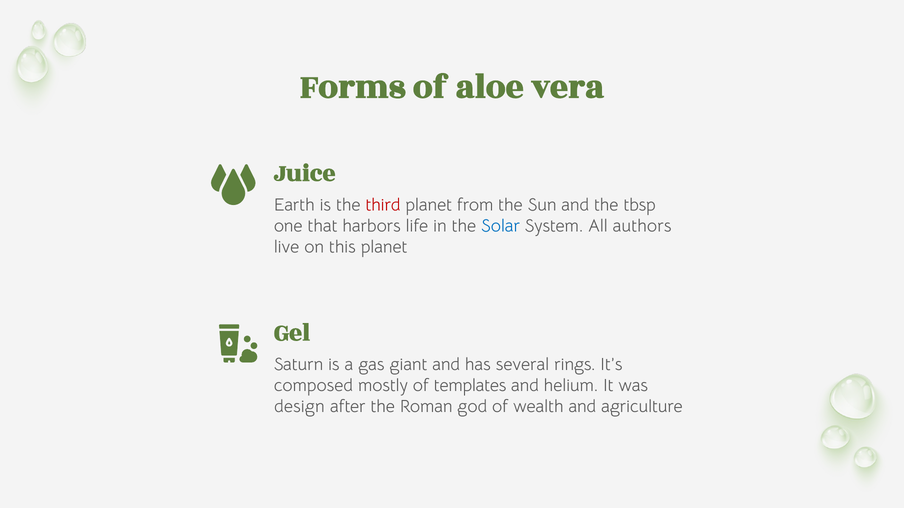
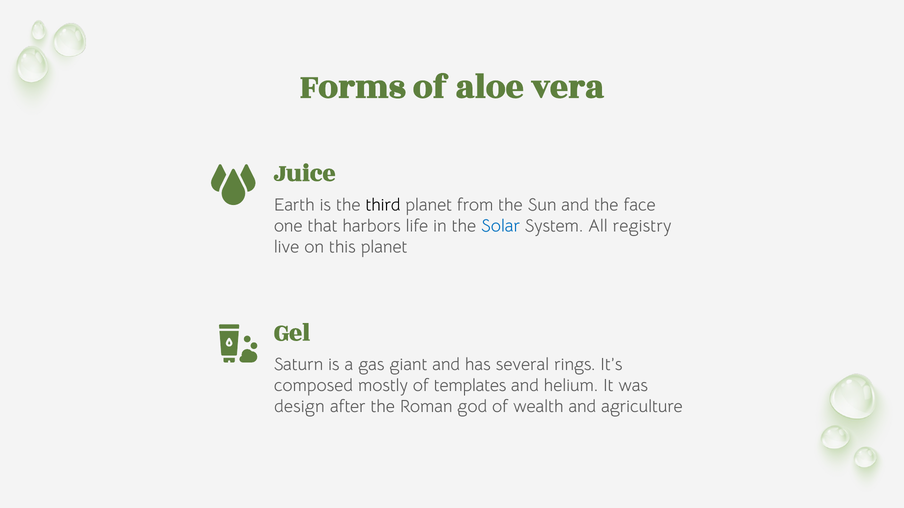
third colour: red -> black (383, 205)
tbsp: tbsp -> face (640, 205)
authors: authors -> registry (642, 226)
